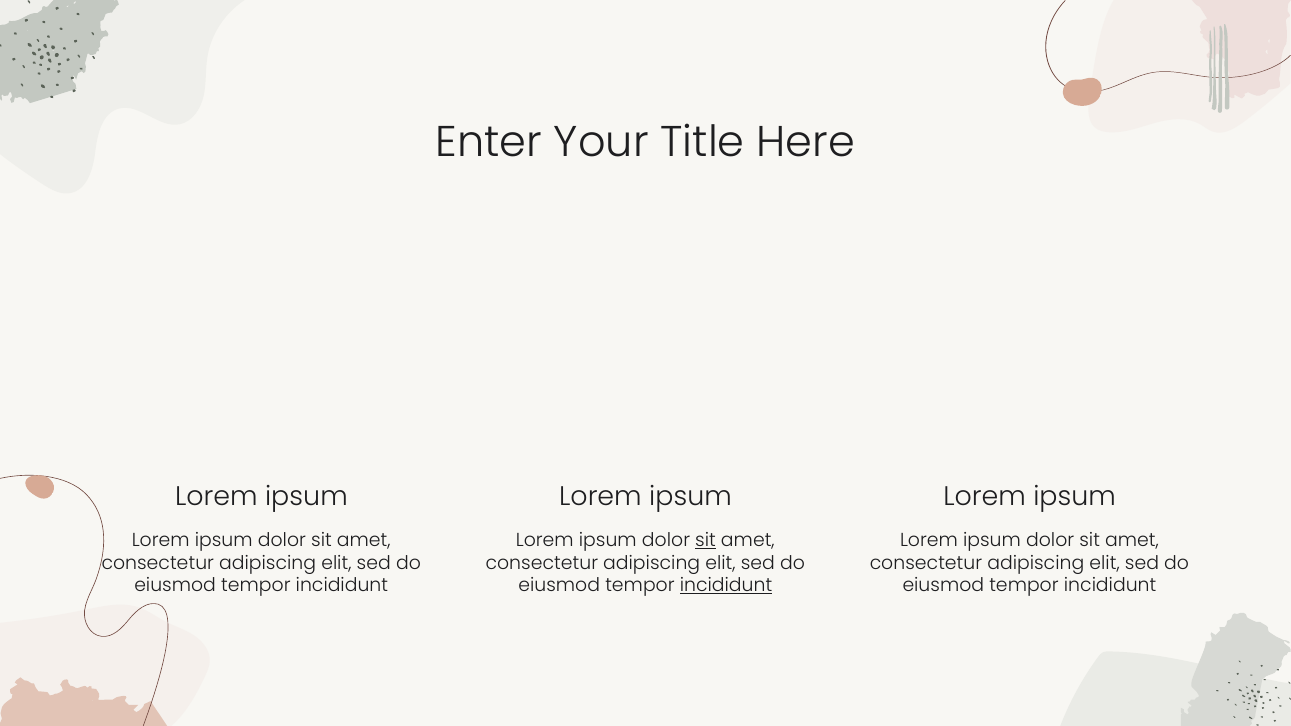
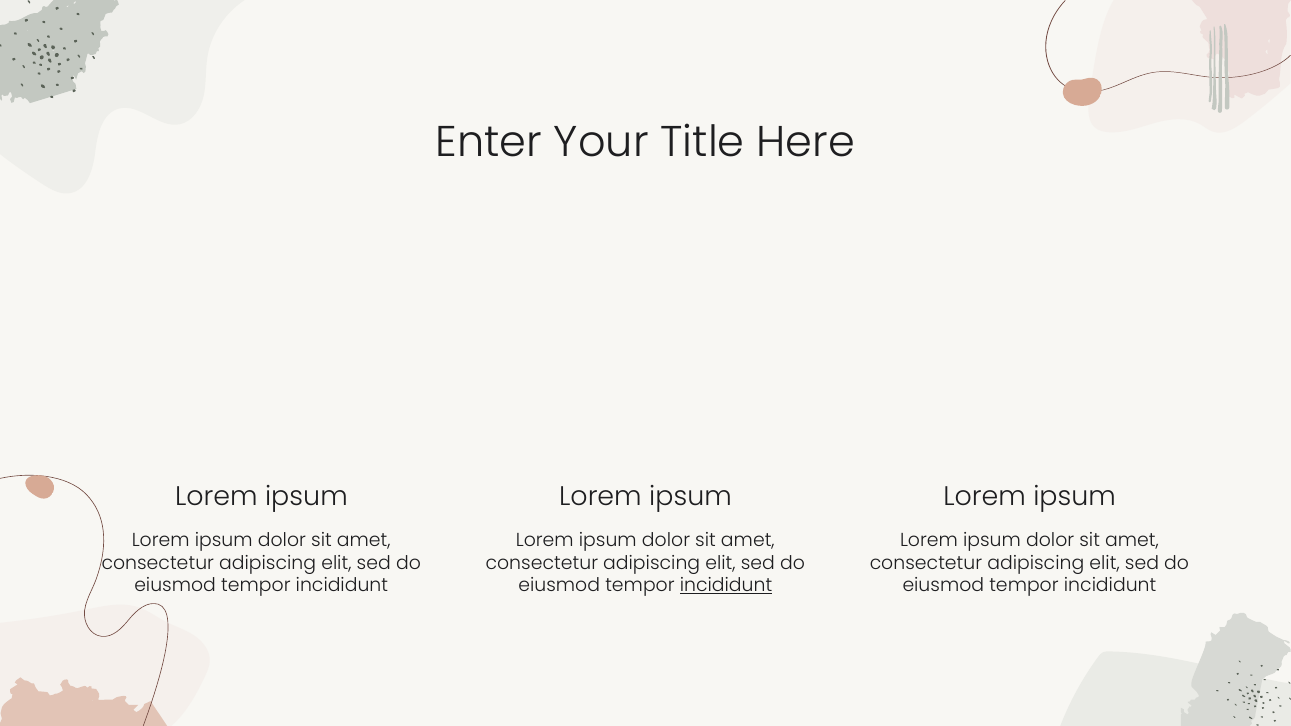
sit underline: present -> none (706, 540)
